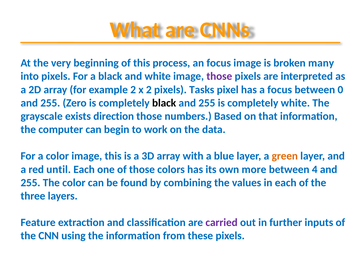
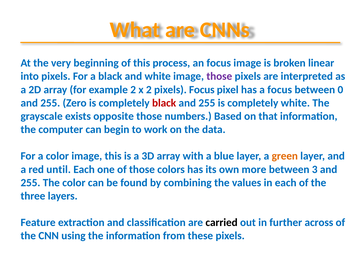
many: many -> linear (321, 63)
pixels Tasks: Tasks -> Focus (202, 90)
black colour: black -> red (164, 103)
direction: direction -> opposite (114, 116)
4: 4 -> 3 (315, 170)
carried colour: purple -> black (222, 223)
inputs: inputs -> across (319, 223)
